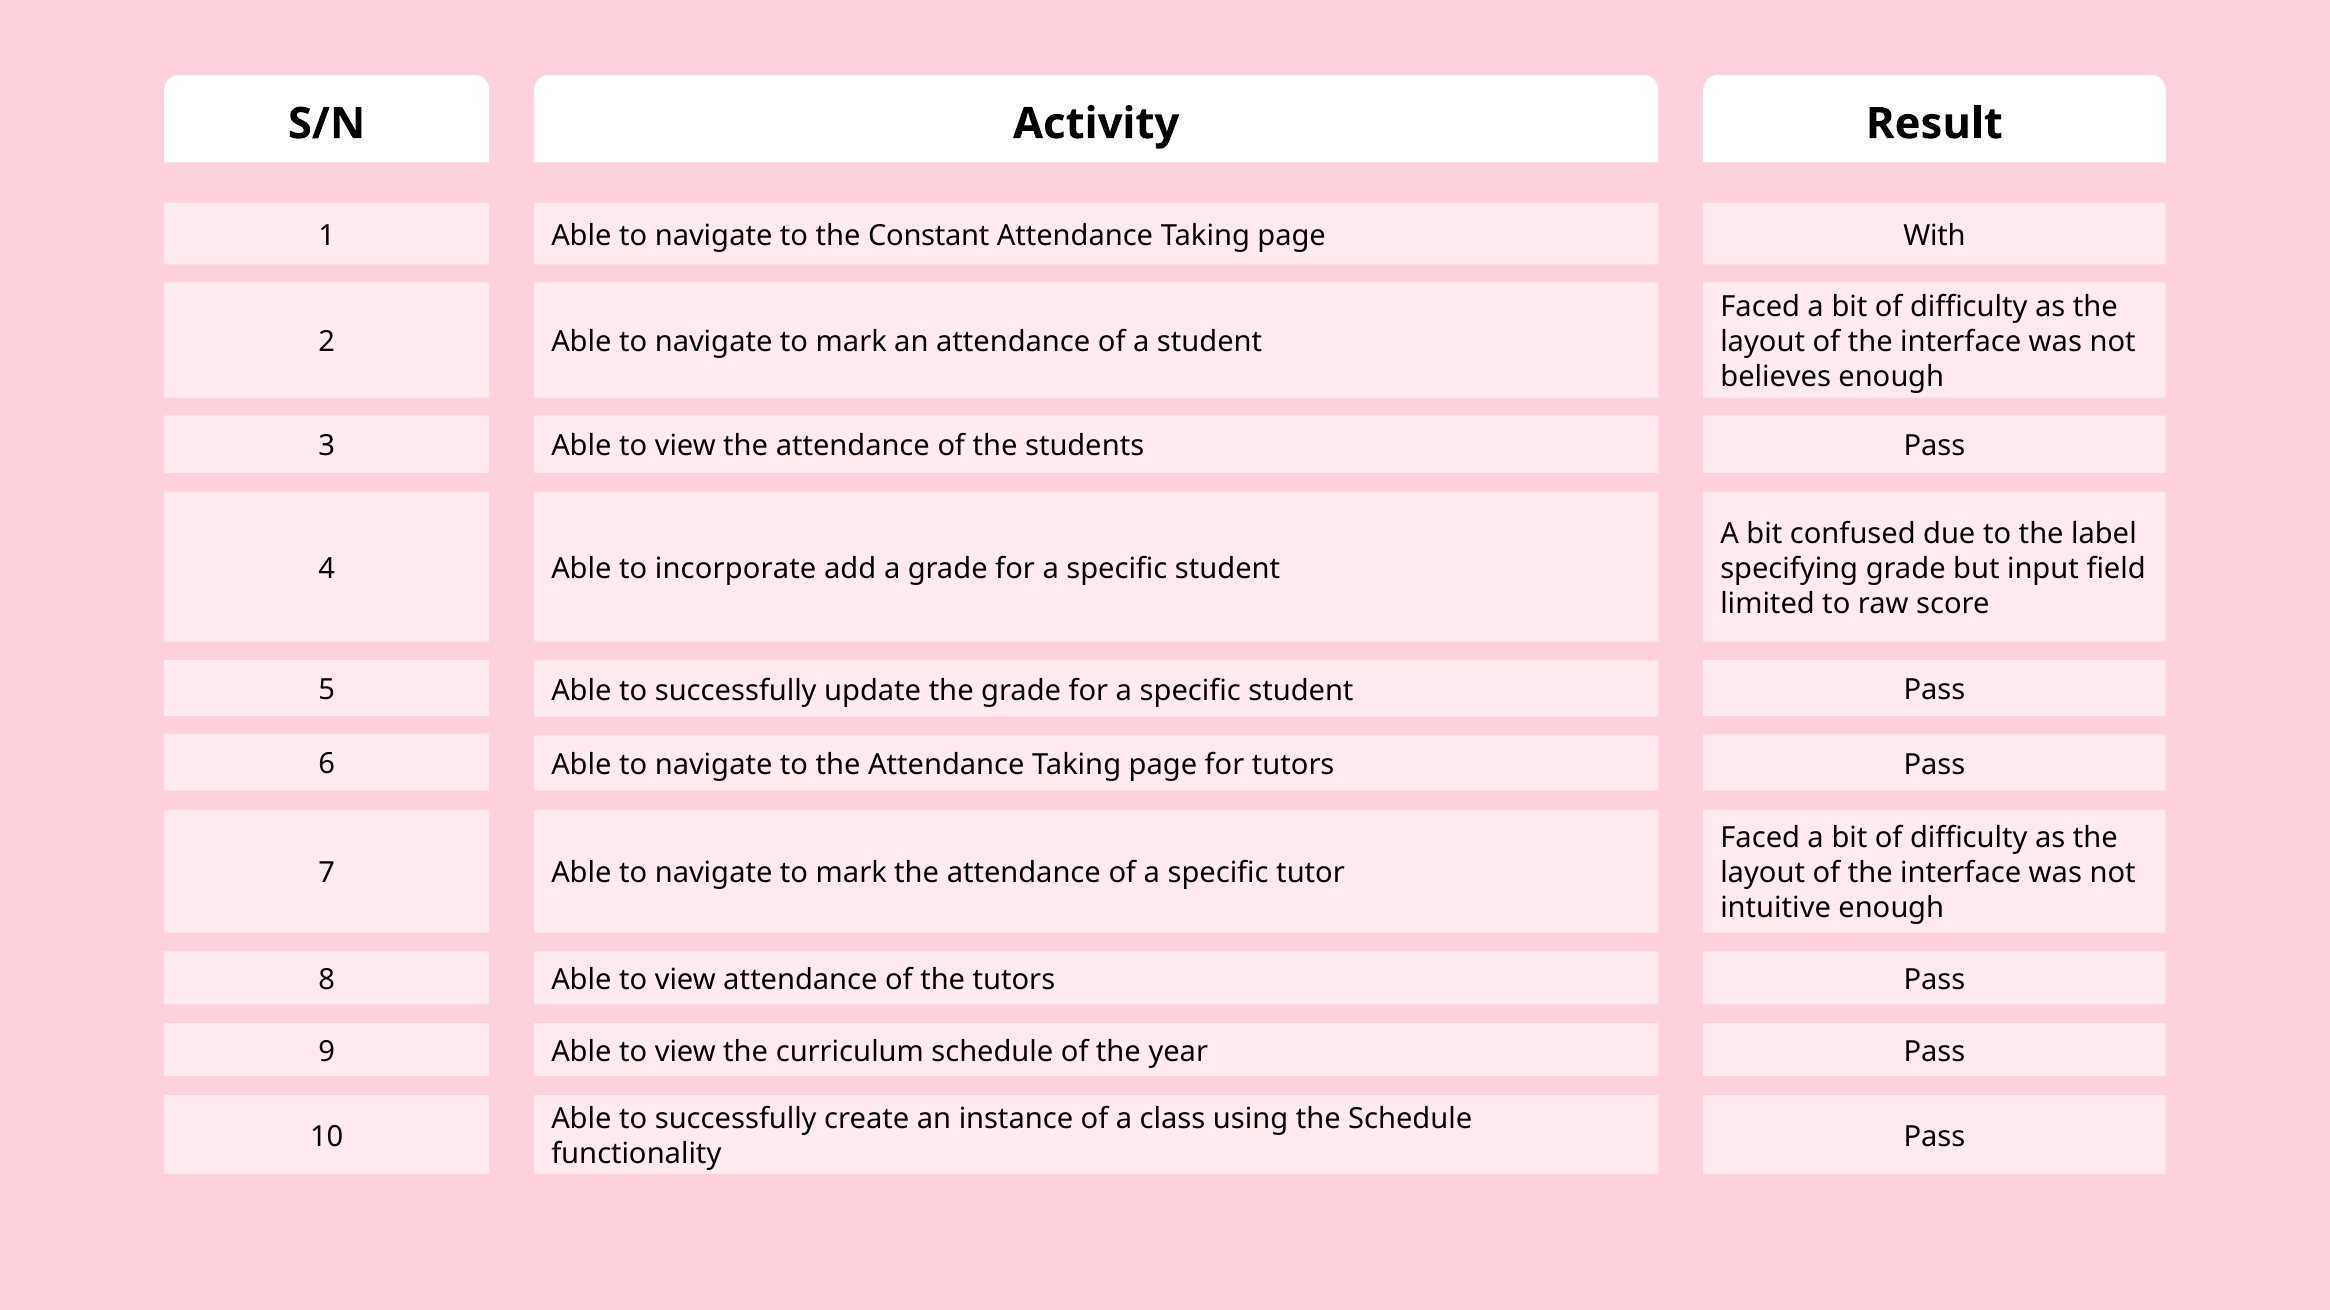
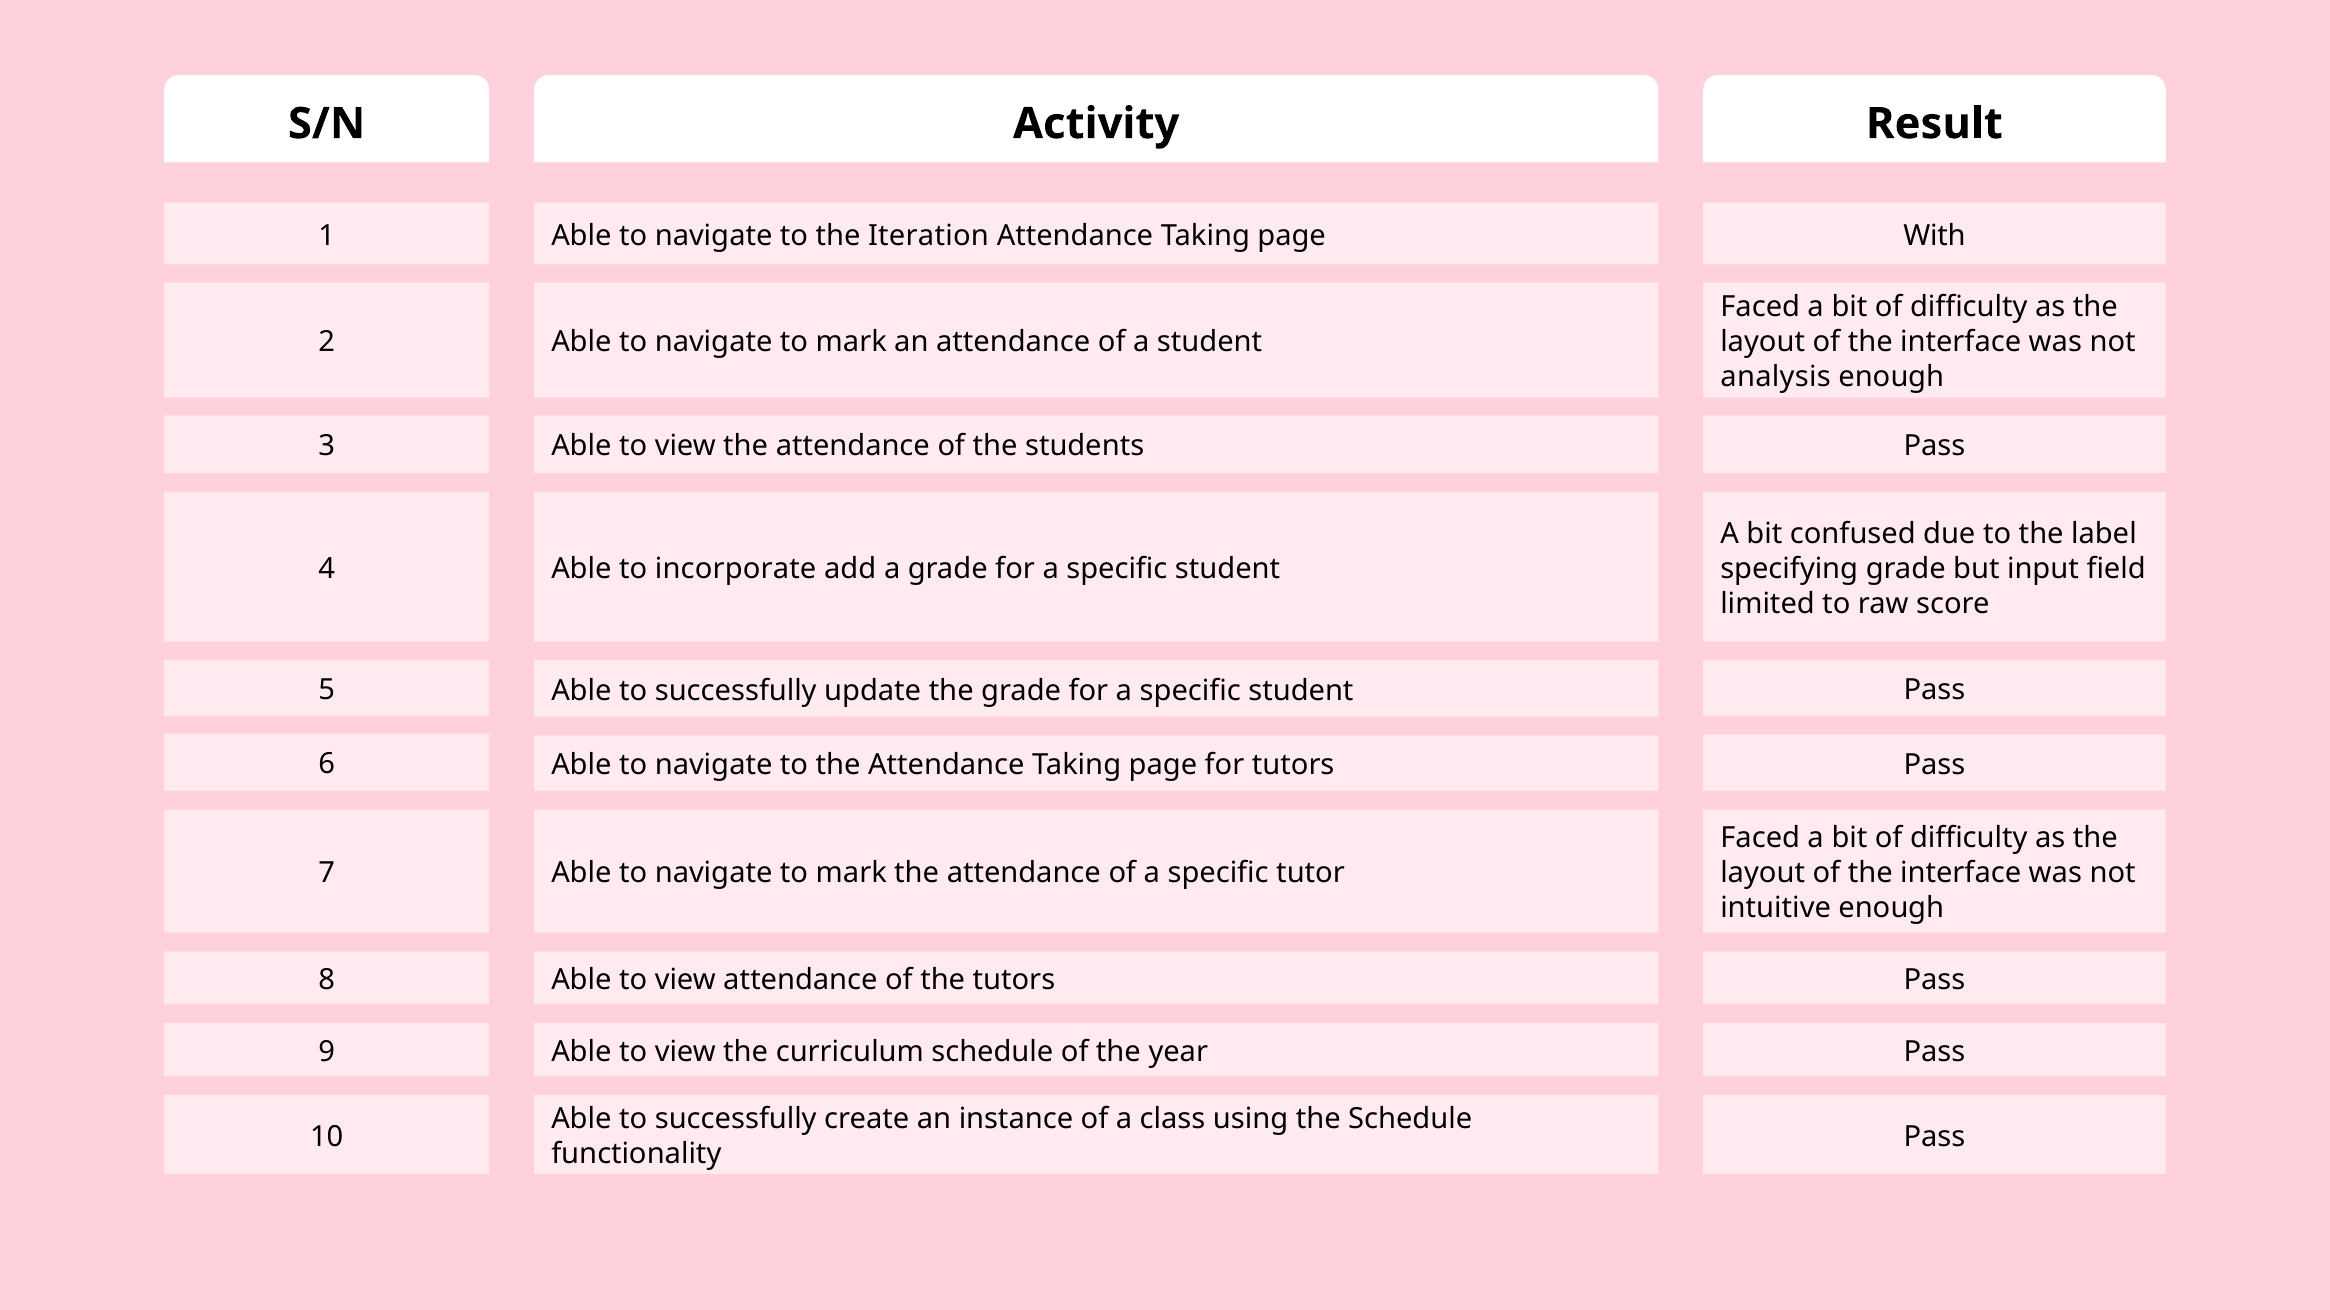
Constant: Constant -> Iteration (928, 236)
believes: believes -> analysis (1776, 377)
